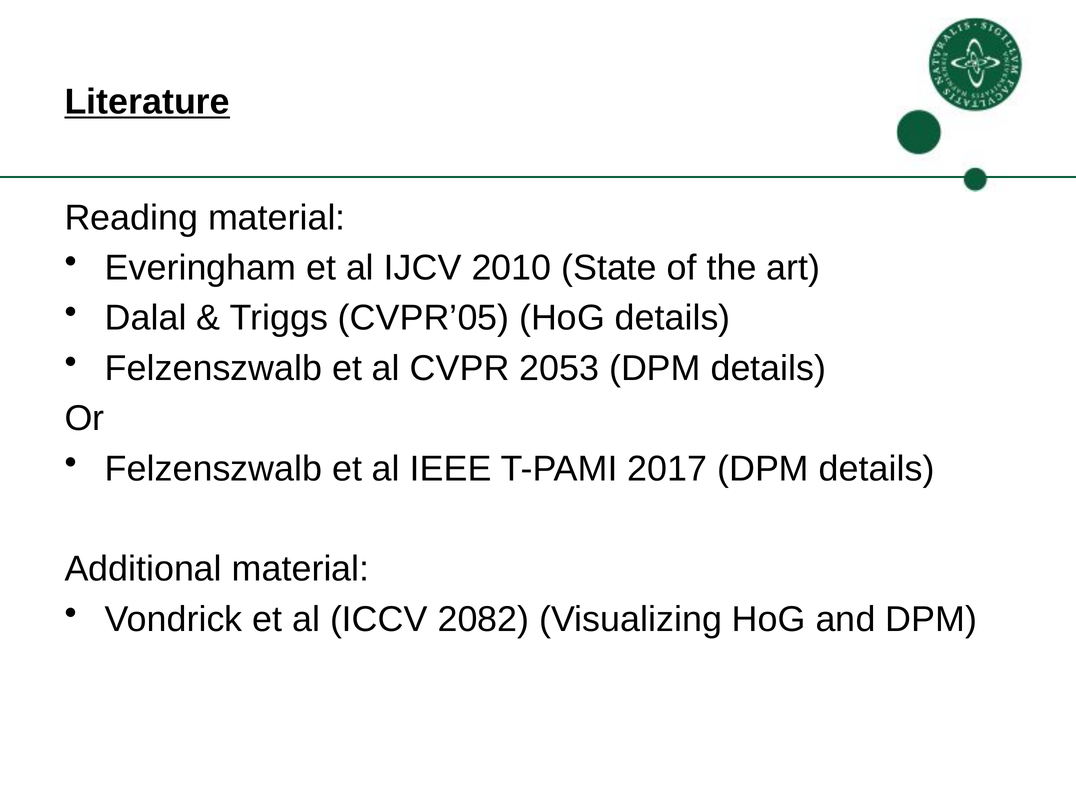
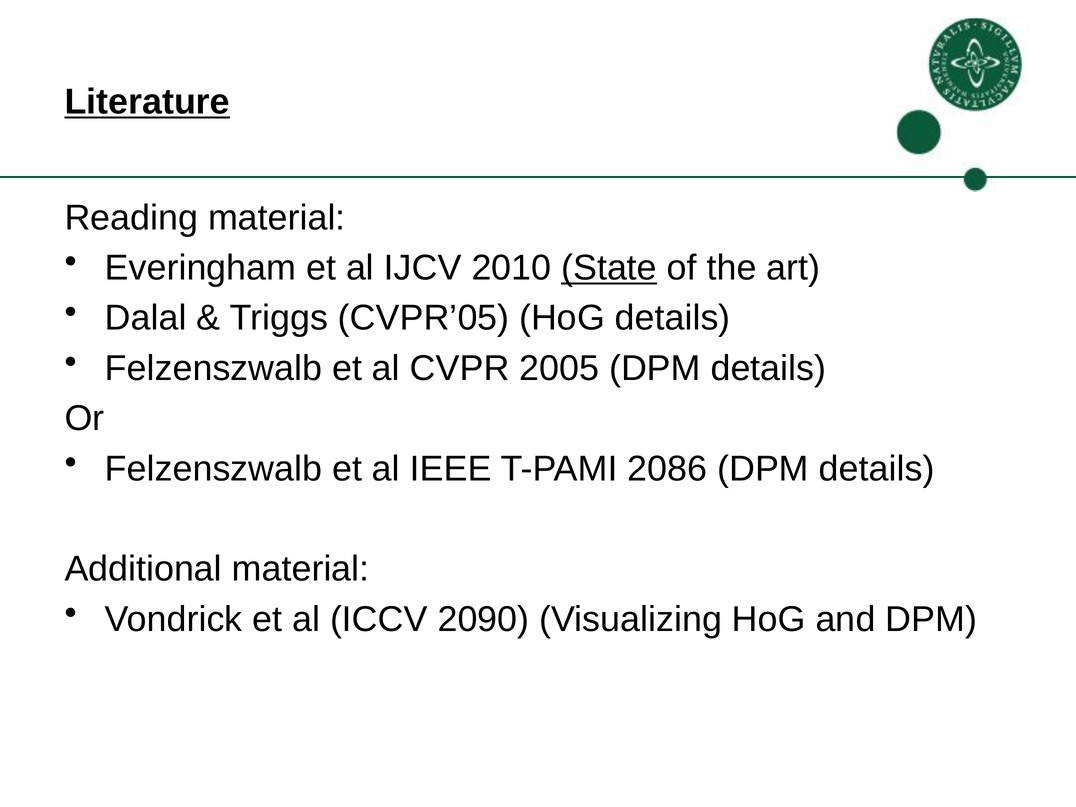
State underline: none -> present (609, 268)
2053: 2053 -> 2005 (559, 368)
2017: 2017 -> 2086 (667, 469)
2082: 2082 -> 2090 (483, 619)
